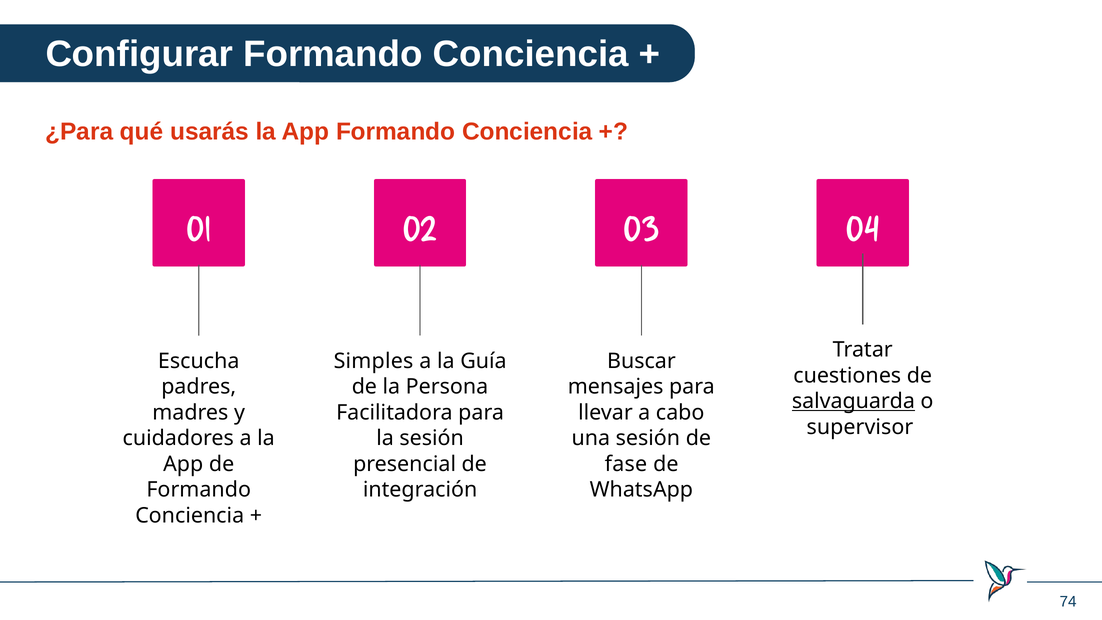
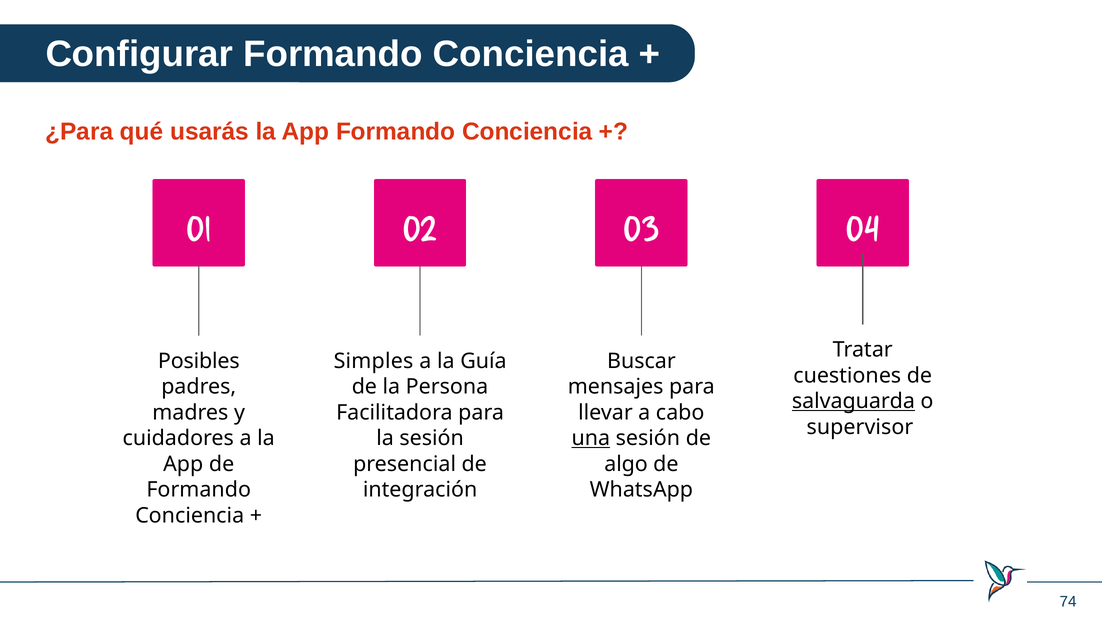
Escucha: Escucha -> Posibles (199, 361)
una underline: none -> present (591, 438)
fase: fase -> algo (626, 464)
